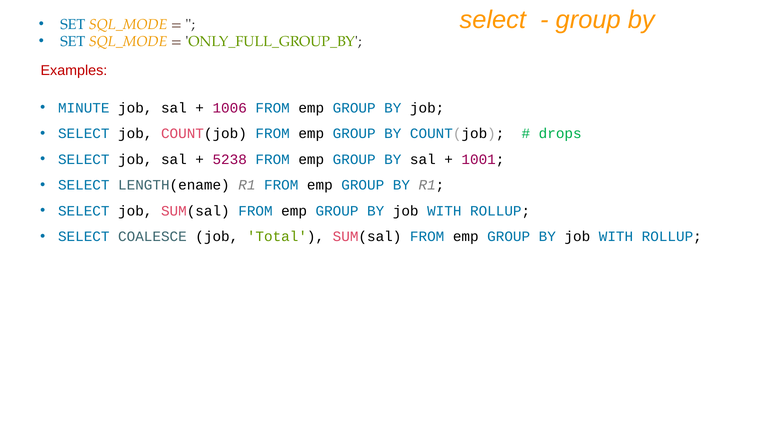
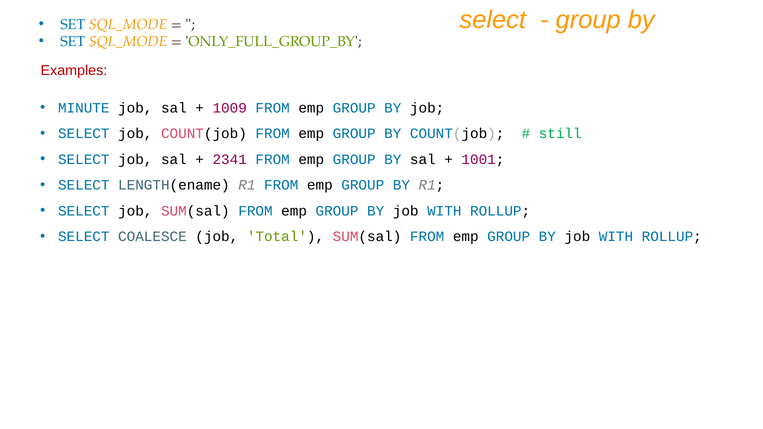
1006: 1006 -> 1009 (230, 108)
drops: drops -> still (560, 134)
5238: 5238 -> 2341 (230, 159)
